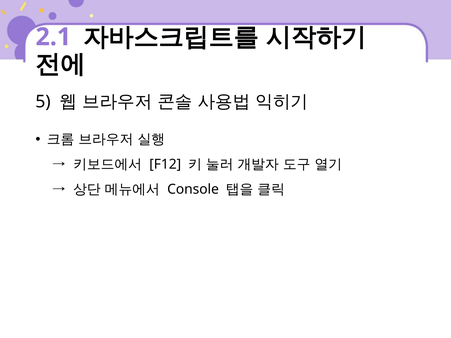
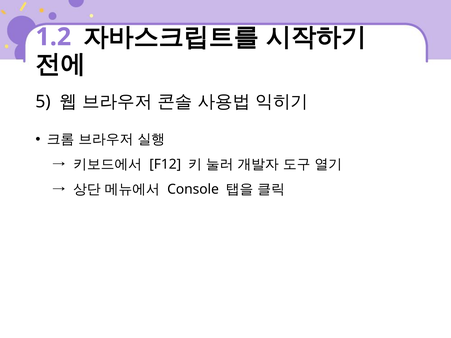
2.1: 2.1 -> 1.2 (53, 37)
